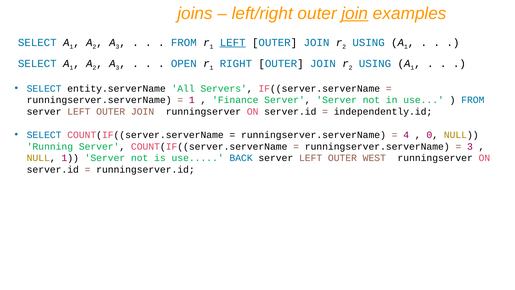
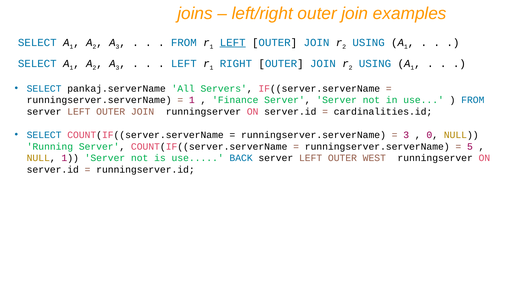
join underline: present -> none (355, 13)
OPEN: OPEN -> LEFT (184, 64)
entity.serverName: entity.serverName -> pankaj.serverName (117, 88)
independently.id: independently.id -> cardinalities.id (383, 112)
4: 4 -> 3 (406, 135)
3: 3 -> 5 (470, 146)
